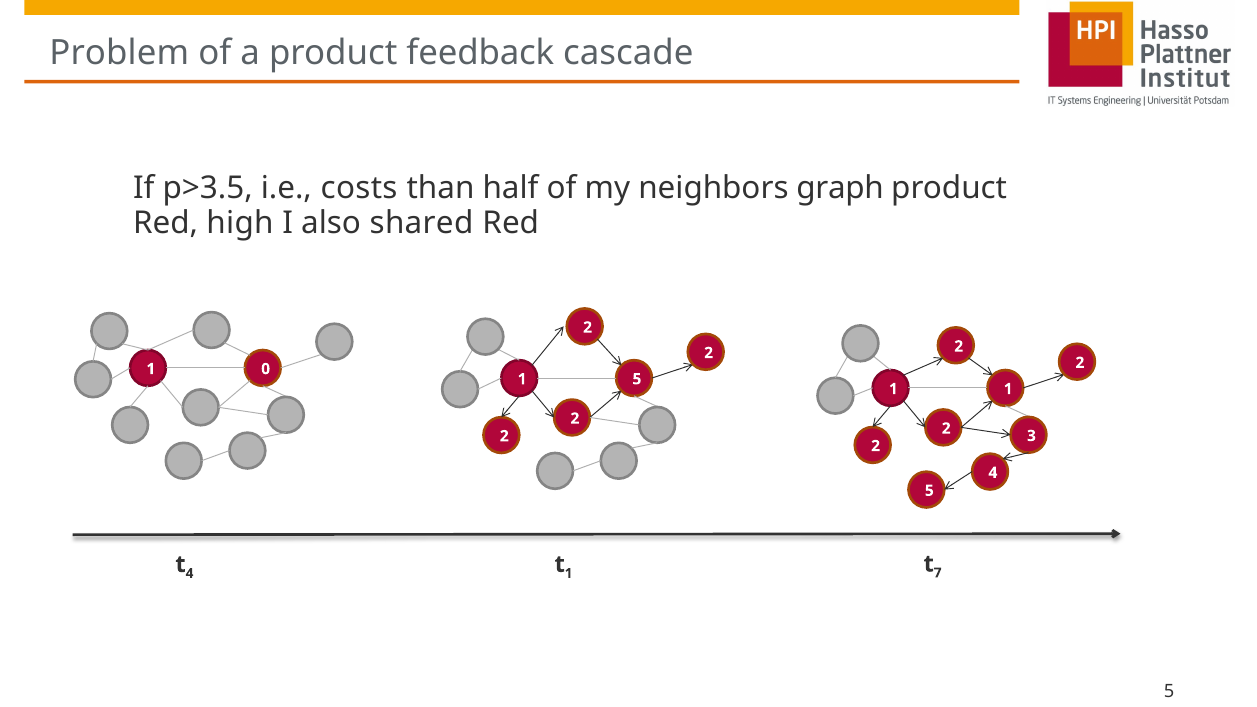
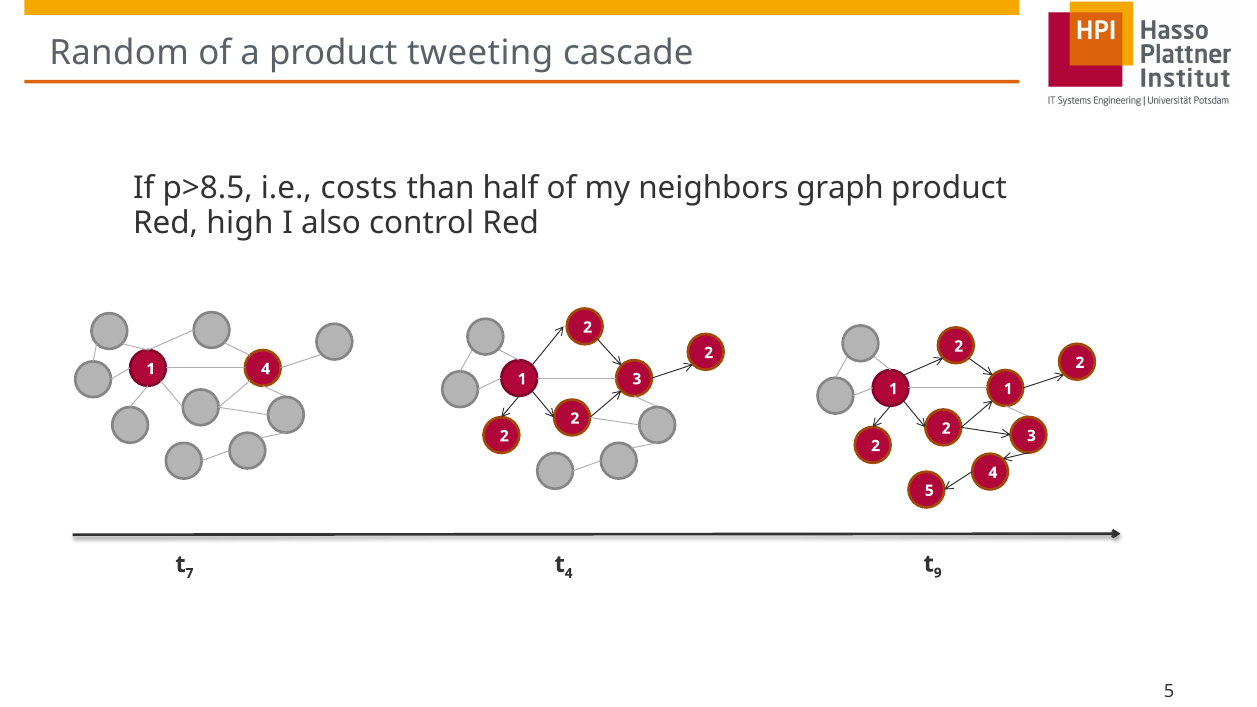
Problem: Problem -> Random (119, 53)
feedback: feedback -> tweeting (480, 53)
p>3.5: p>3.5 -> p>8.5 (208, 188)
shared: shared -> control (422, 223)
1 0: 0 -> 4 (266, 369)
1 5: 5 -> 3 (637, 379)
7: 7 -> 9 (938, 573)
1: 1 -> 4 (569, 573)
4: 4 -> 7 (190, 573)
